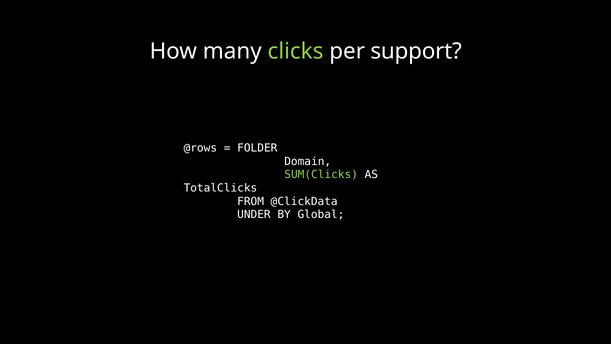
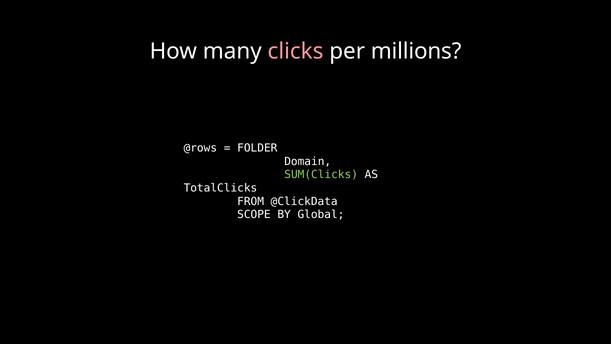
clicks colour: light green -> pink (296, 51)
support: support -> millions (416, 51)
UNDER: UNDER -> SCOPE (254, 215)
